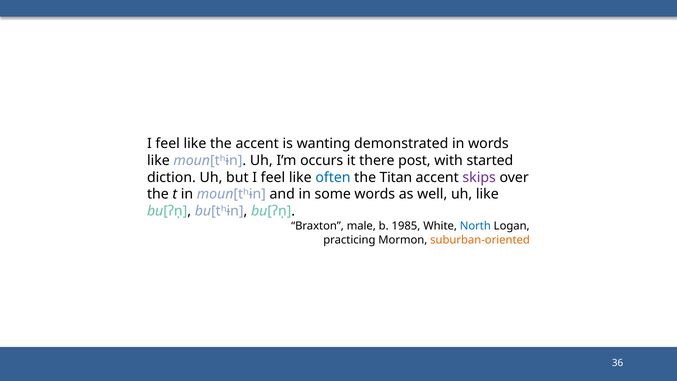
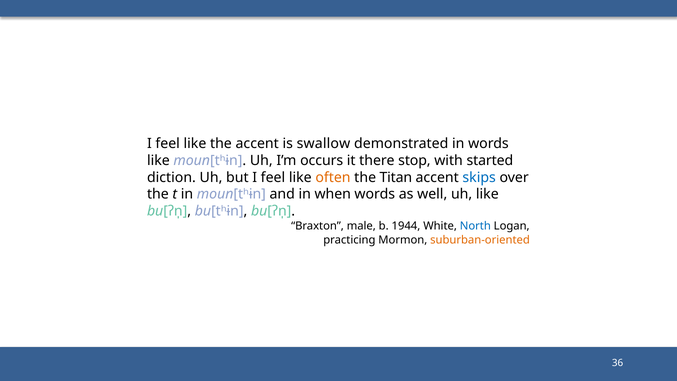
wanting: wanting -> swallow (323, 143)
post: post -> stop (414, 160)
often colour: blue -> orange (333, 177)
skips colour: purple -> blue (479, 177)
some: some -> when (333, 194)
1985: 1985 -> 1944 (406, 226)
